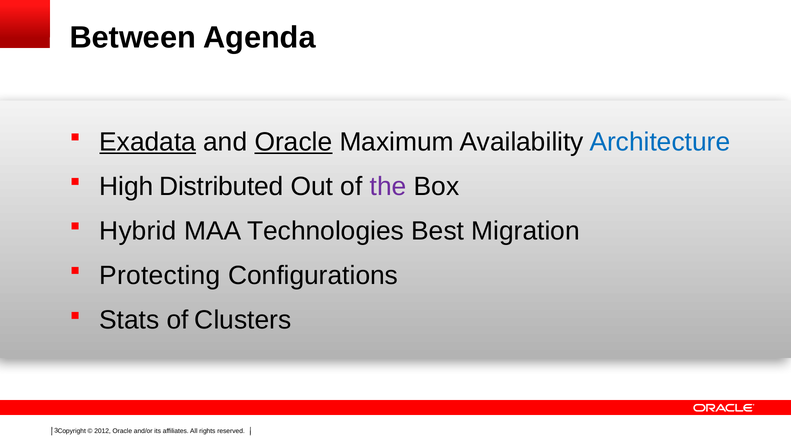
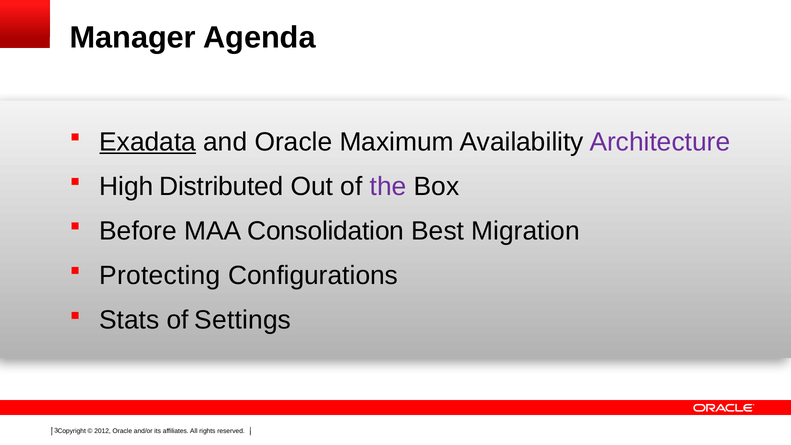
Between: Between -> Manager (133, 38)
Oracle underline: present -> none (293, 142)
Architecture colour: blue -> purple (660, 142)
Hybrid: Hybrid -> Before (138, 231)
Technologies: Technologies -> Consolidation (326, 231)
Clusters: Clusters -> Settings (243, 320)
